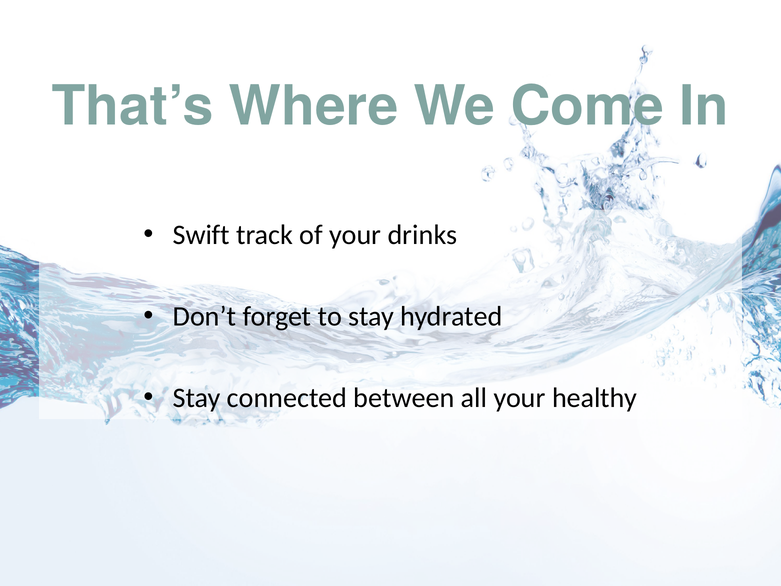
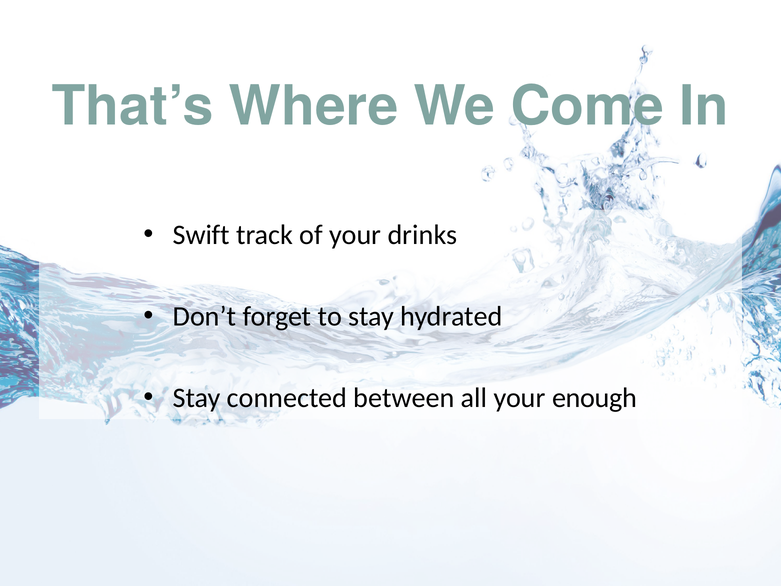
healthy: healthy -> enough (595, 398)
